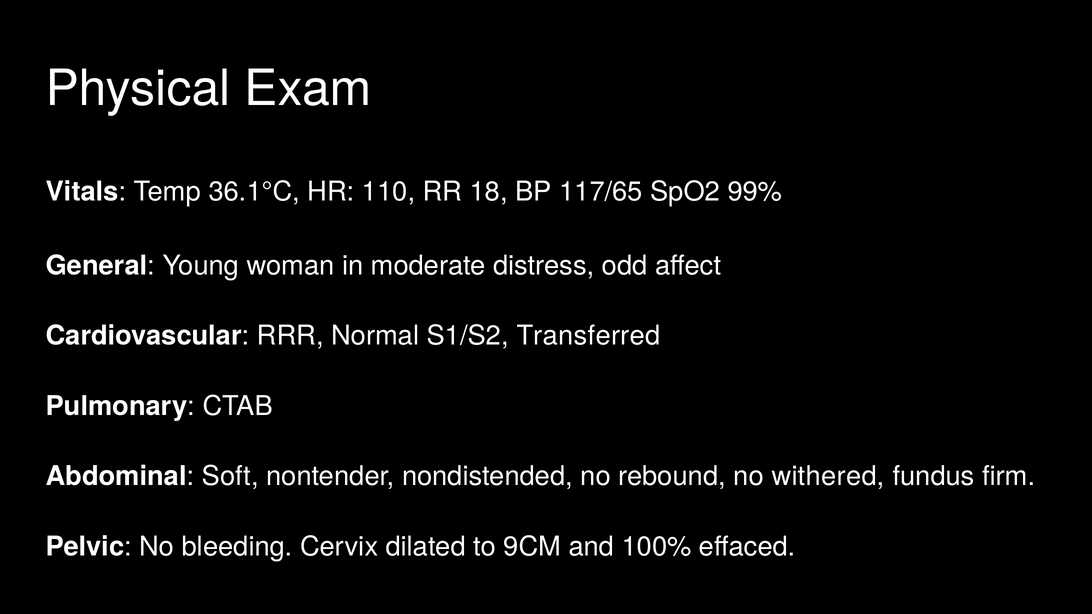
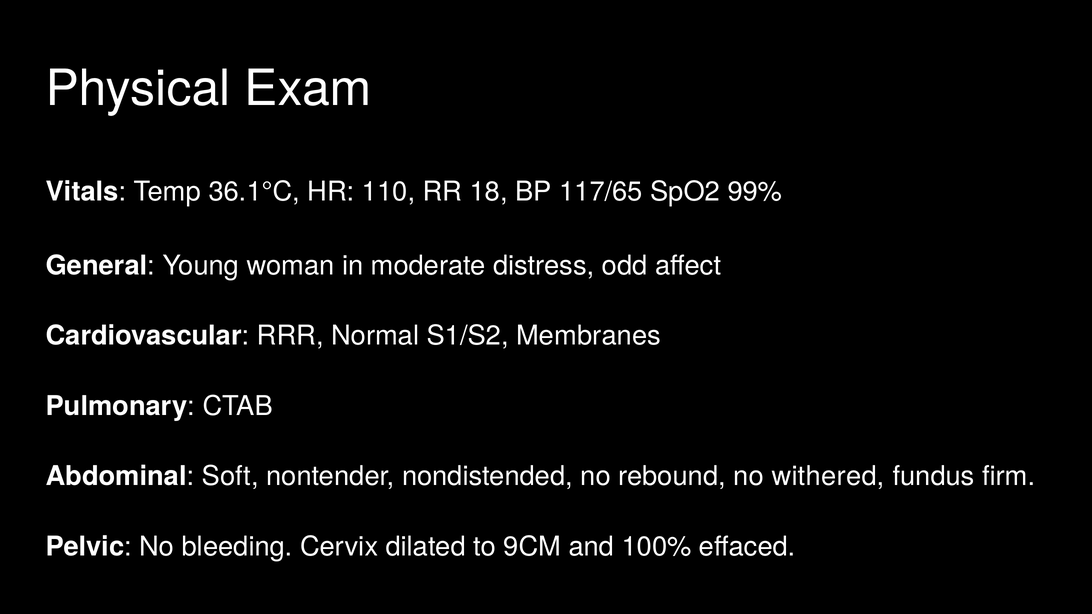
Transferred: Transferred -> Membranes (589, 336)
